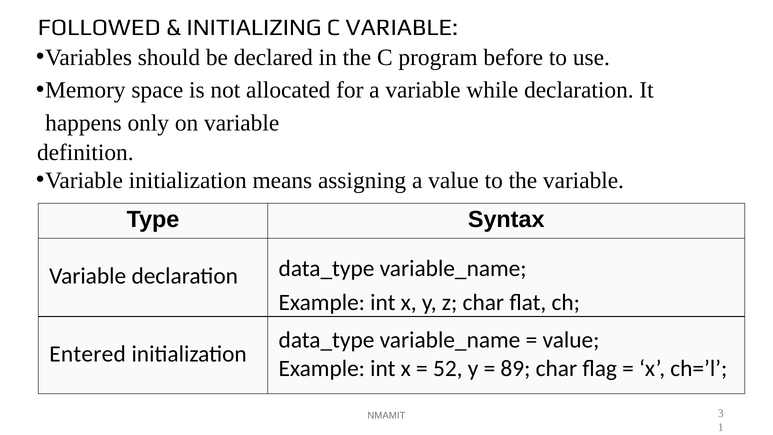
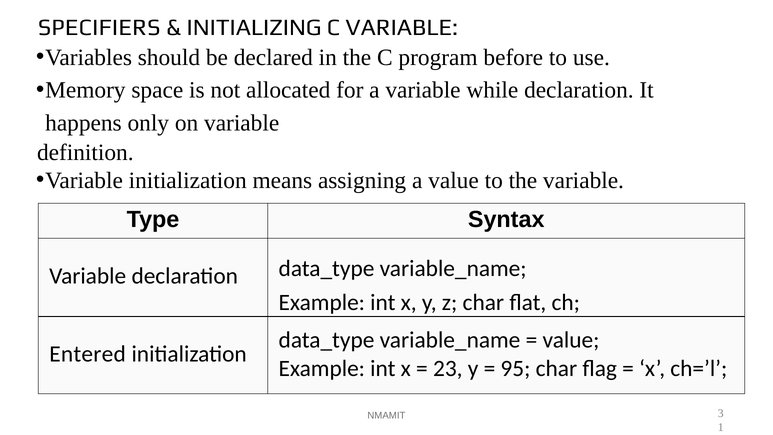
FOLLOWED: FOLLOWED -> SPECIFIERS (99, 27)
52: 52 -> 23 (448, 369)
89: 89 -> 95 (515, 369)
